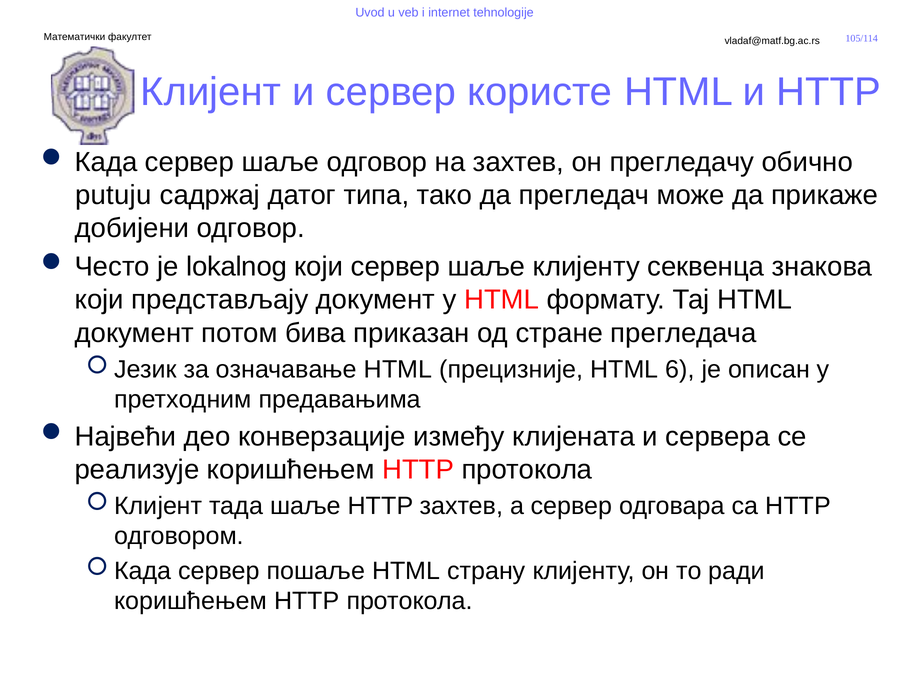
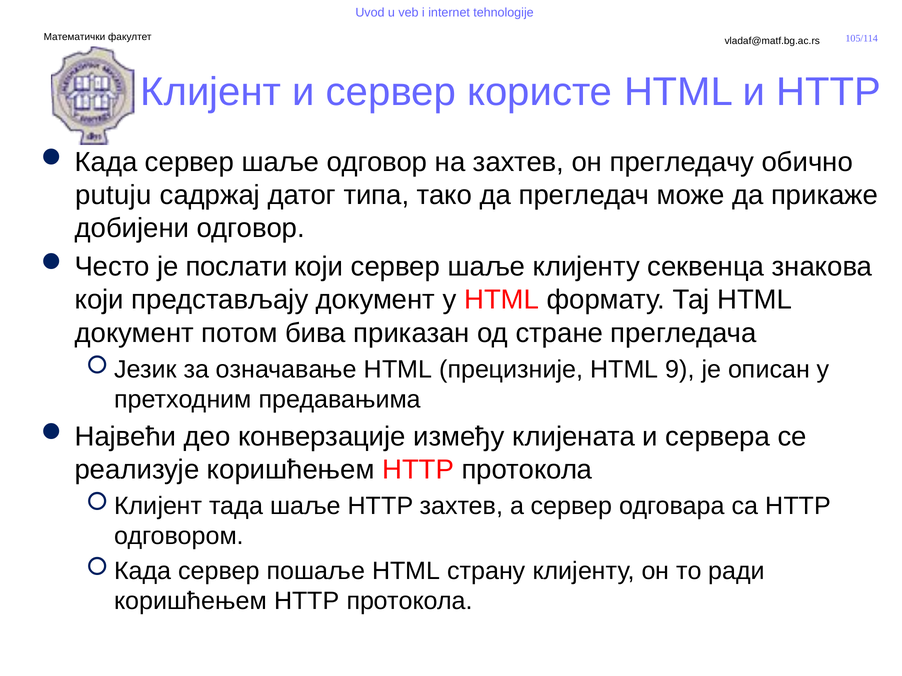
lokalnog: lokalnog -> послати (237, 267)
6: 6 -> 9 (680, 370)
